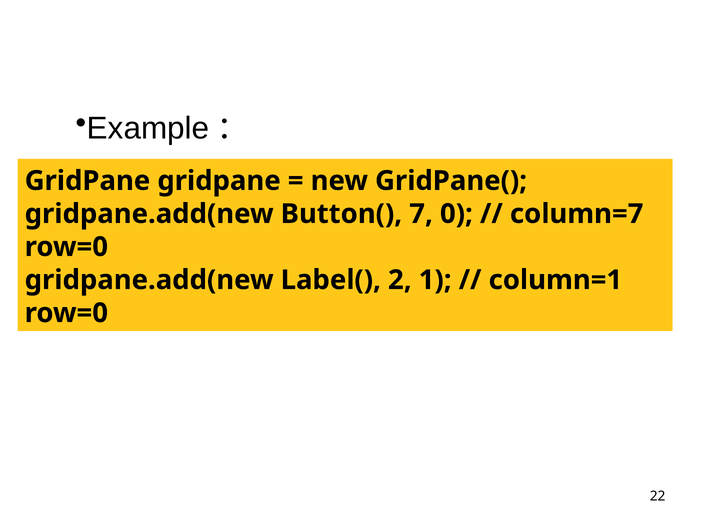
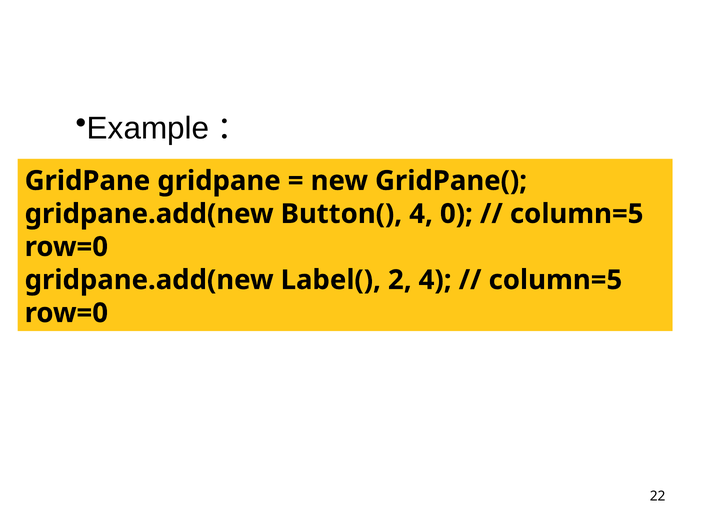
Button( 7: 7 -> 4 (421, 214)
column=7: column=7 -> column=5 (577, 214)
2 1: 1 -> 4 (435, 280)
column=1: column=1 -> column=5 (555, 280)
